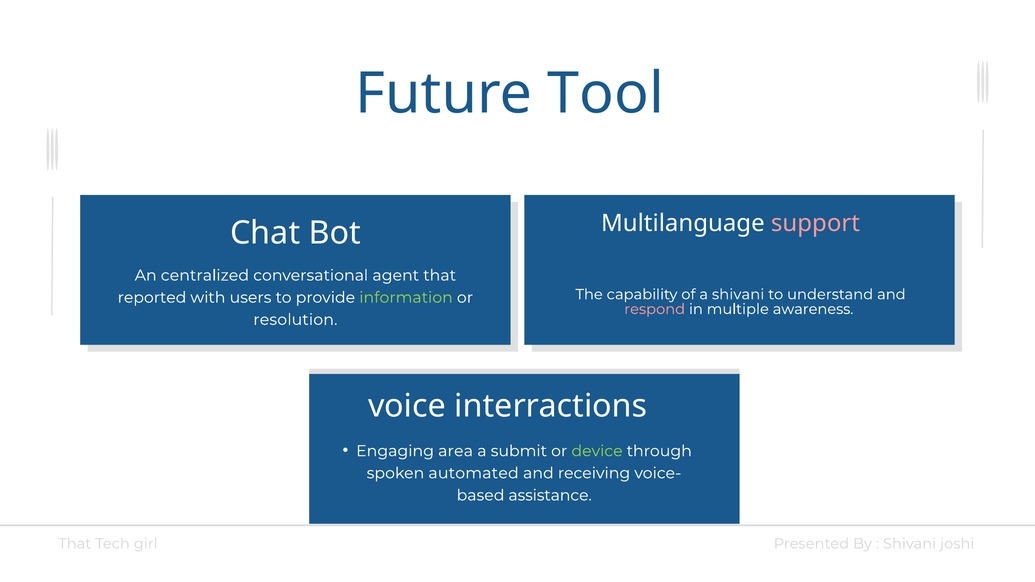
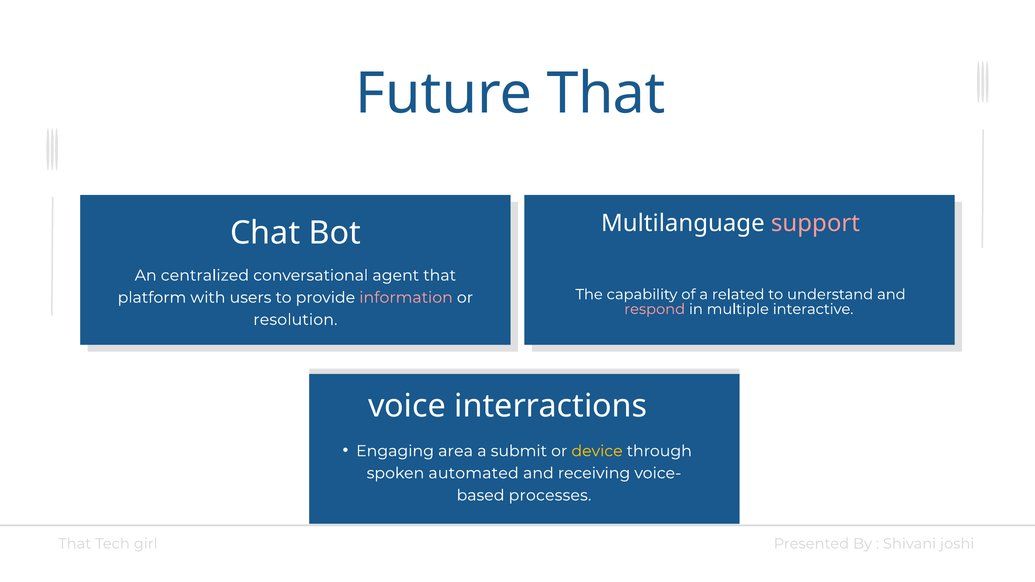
Future Tool: Tool -> That (606, 94)
a shivani: shivani -> related (738, 295)
reported: reported -> platform (152, 298)
information colour: light green -> pink (406, 298)
awareness: awareness -> interactive (813, 309)
device colour: light green -> yellow (597, 451)
assistance: assistance -> processes (550, 495)
